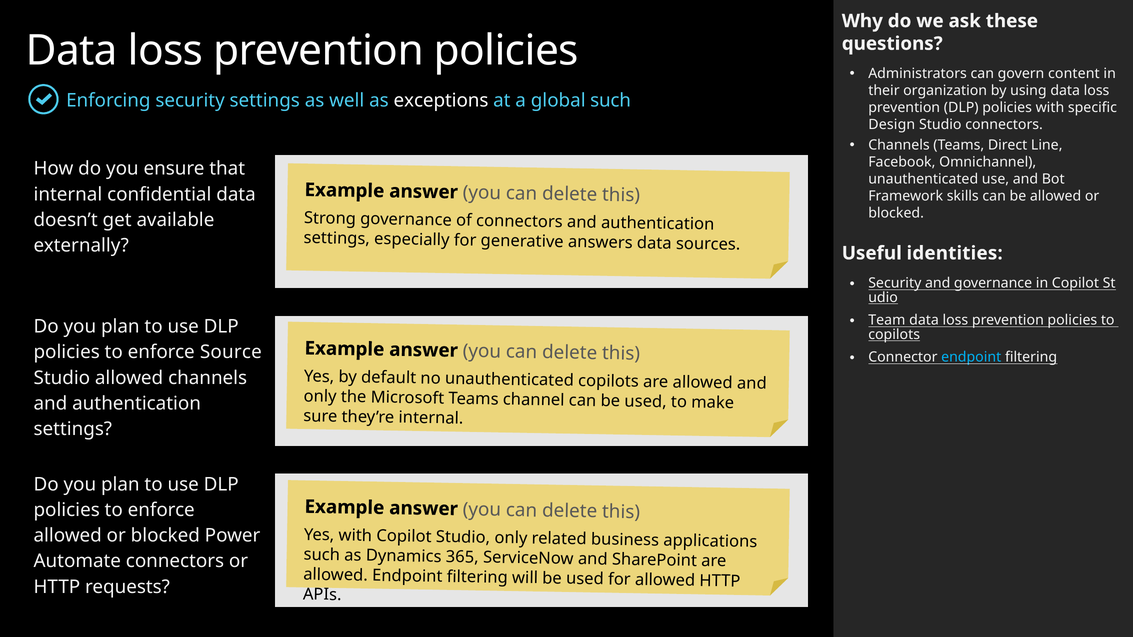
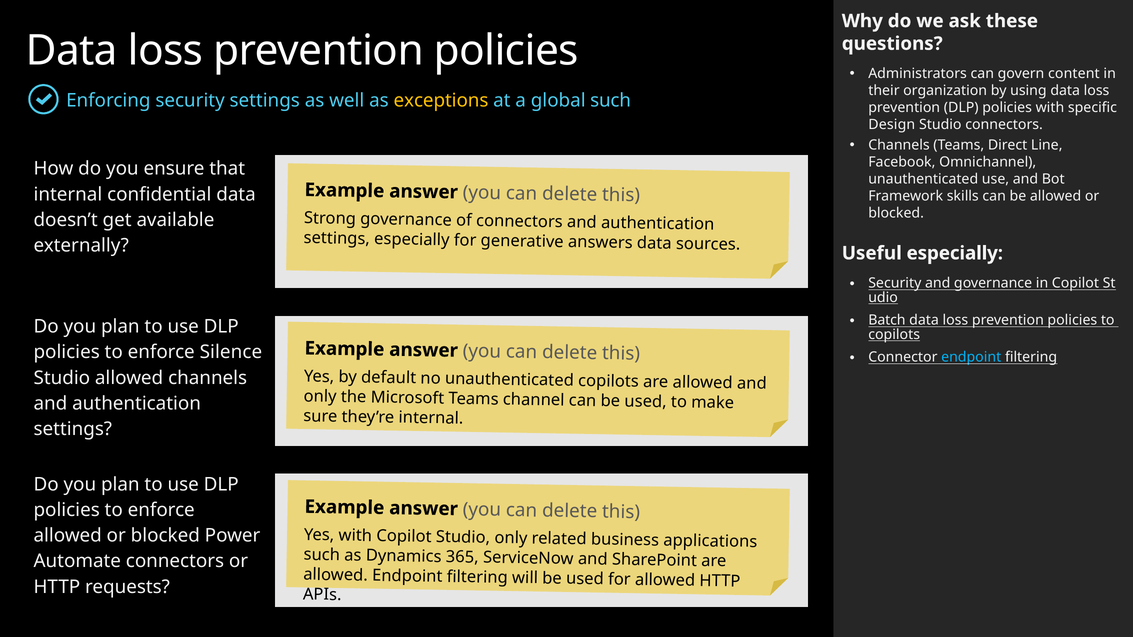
exceptions colour: white -> yellow (441, 101)
Useful identities: identities -> especially (955, 253)
Team: Team -> Batch (887, 320)
Source: Source -> Silence (231, 352)
